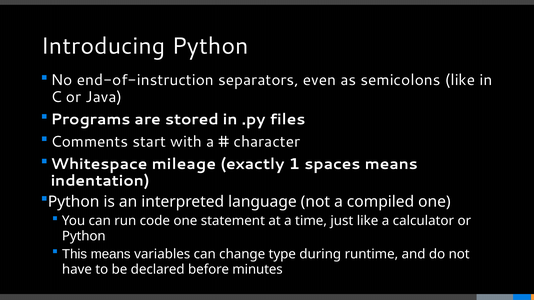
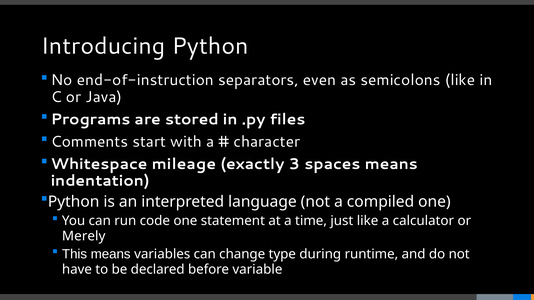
1: 1 -> 3 (294, 164)
Python: Python -> Merely (84, 236)
minutes: minutes -> variable (257, 270)
